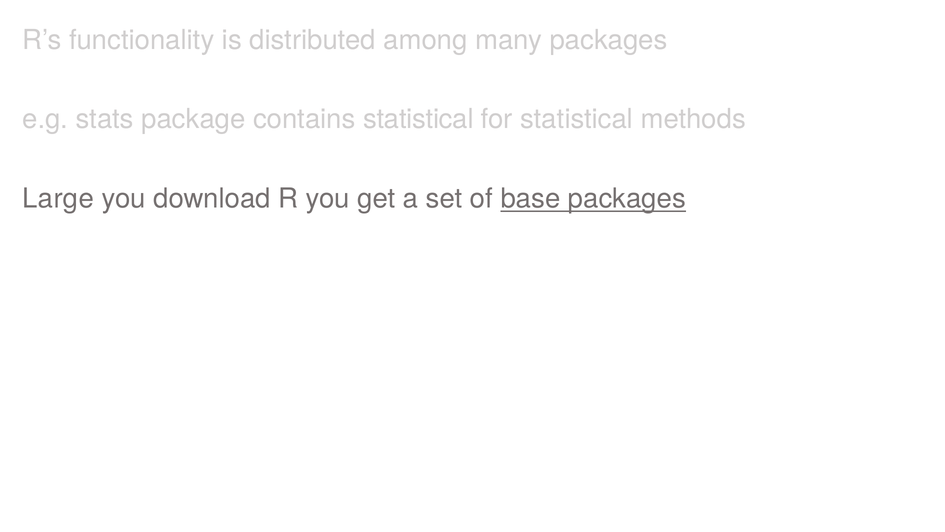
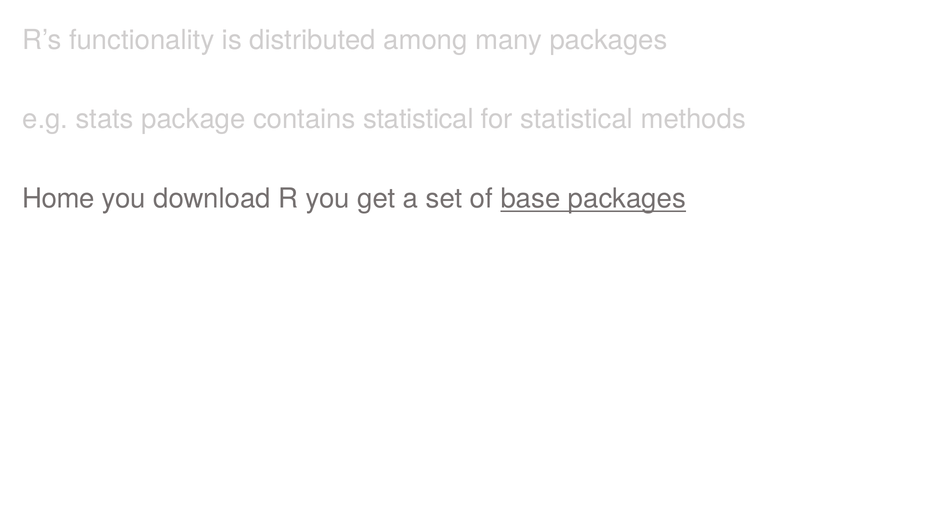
Large: Large -> Home (58, 198)
